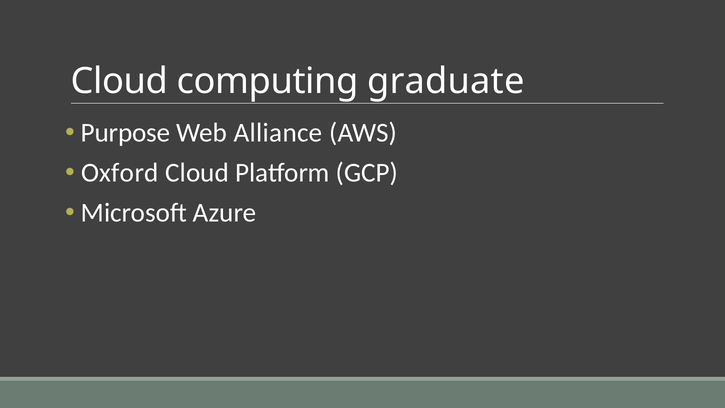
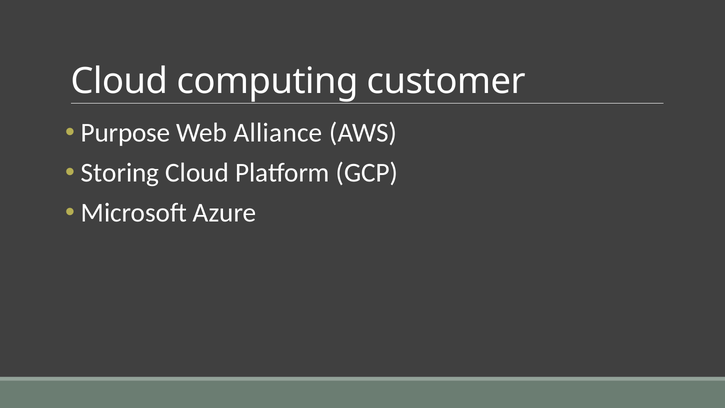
graduate: graduate -> customer (446, 81)
Oxford: Oxford -> Storing (120, 173)
